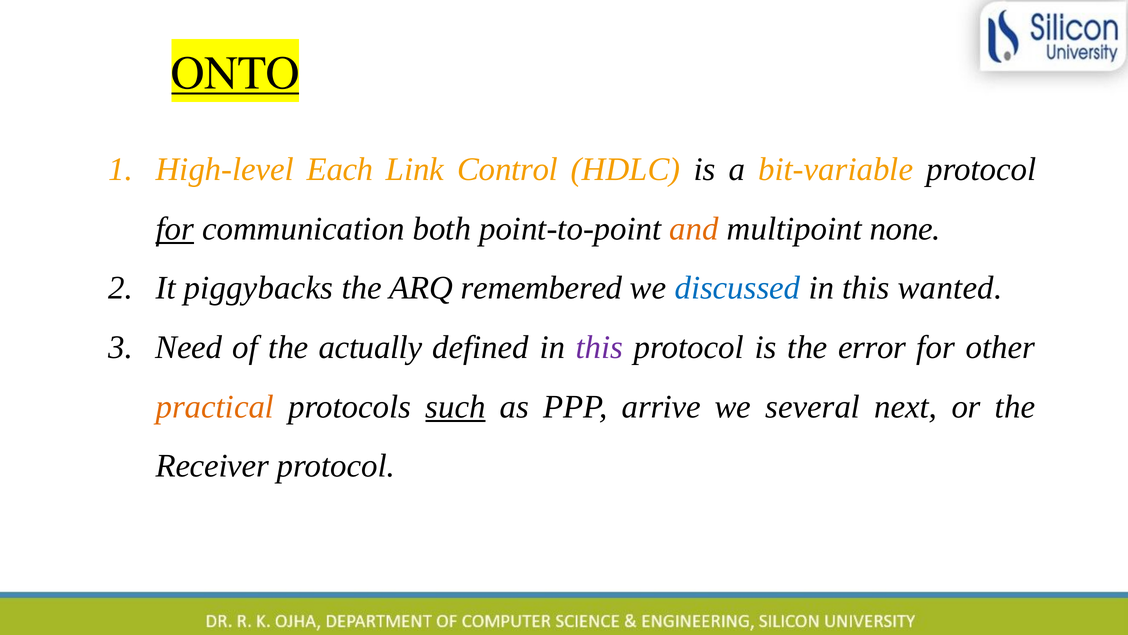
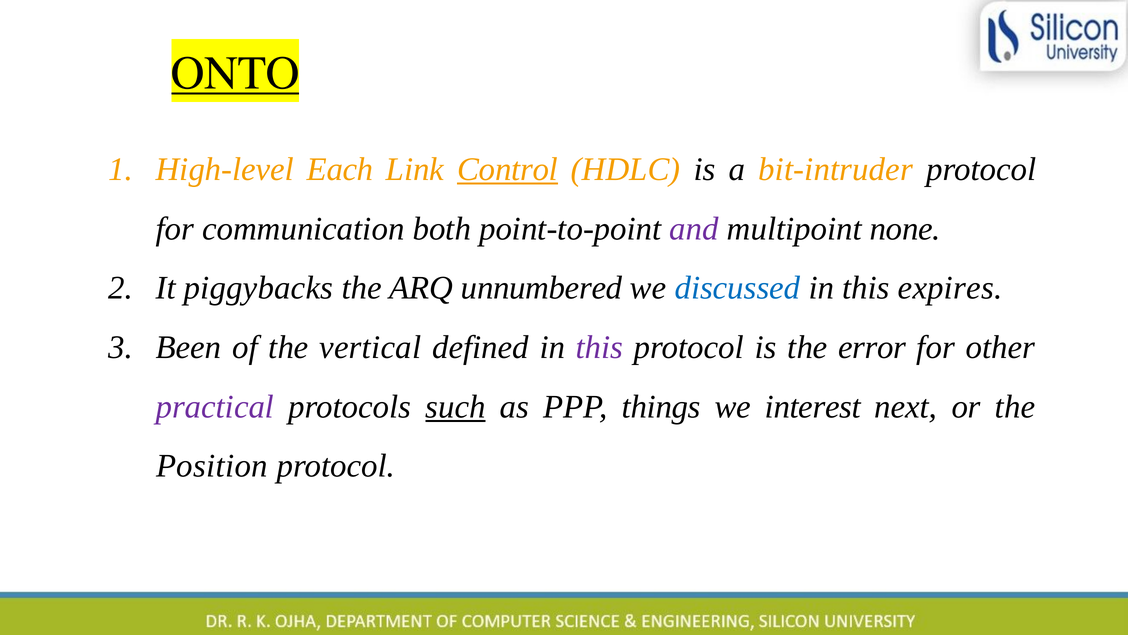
Control underline: none -> present (508, 169)
bit-variable: bit-variable -> bit-intruder (836, 169)
for underline: present -> none (175, 229)
and colour: orange -> purple (694, 229)
remembered: remembered -> unnumbered (542, 288)
wanted: wanted -> expires (950, 288)
Need: Need -> Been (189, 347)
actually: actually -> vertical (370, 347)
practical colour: orange -> purple (215, 406)
arrive: arrive -> things (661, 406)
several: several -> interest (813, 406)
Receiver: Receiver -> Position (212, 466)
